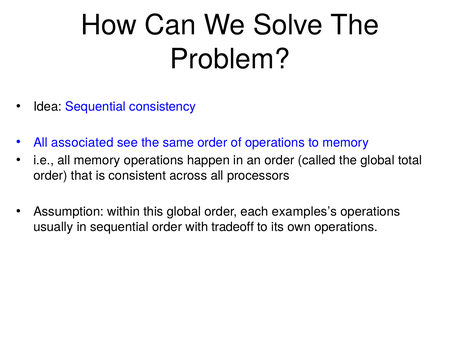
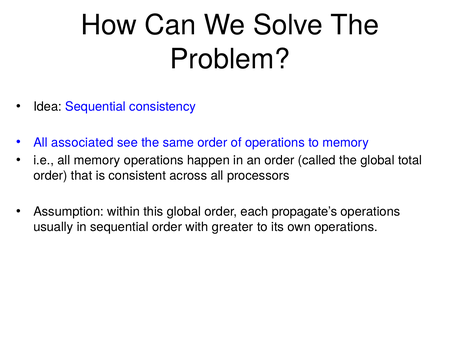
examples’s: examples’s -> propagate’s (304, 212)
tradeoff: tradeoff -> greater (233, 227)
